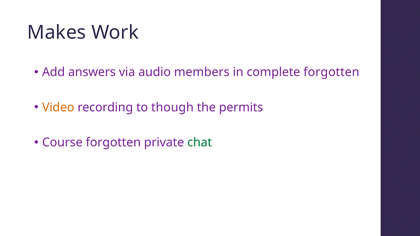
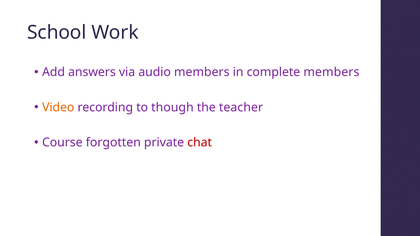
Makes: Makes -> School (57, 33)
complete forgotten: forgotten -> members (331, 72)
permits: permits -> teacher (241, 108)
chat colour: green -> red (200, 143)
